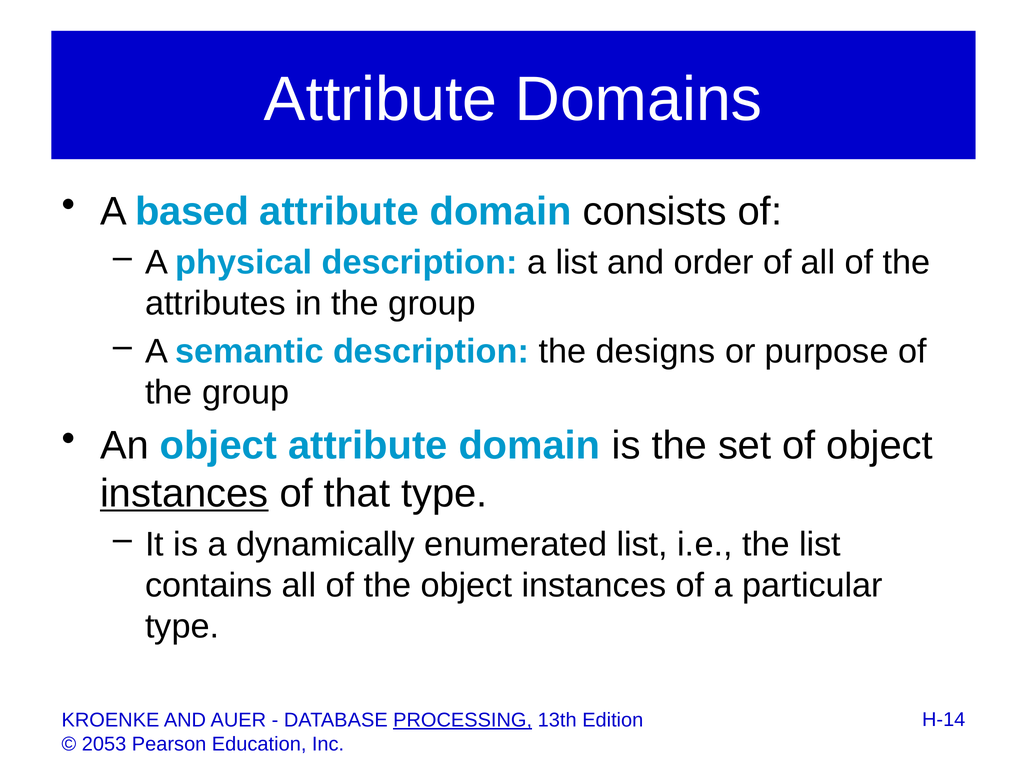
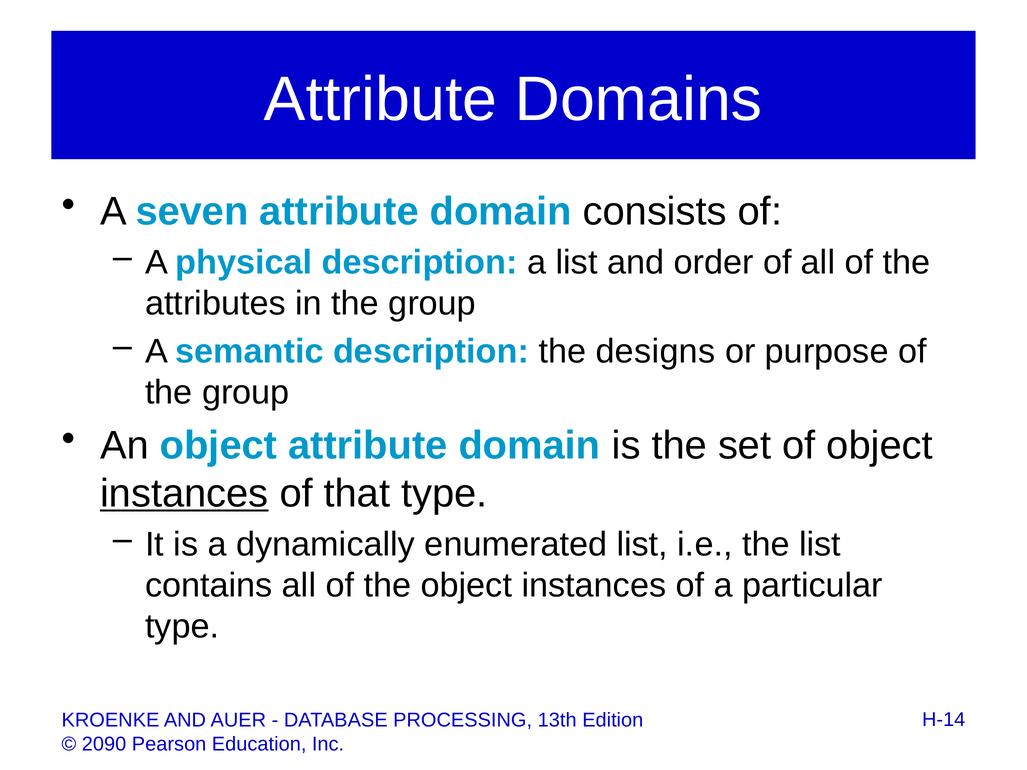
based: based -> seven (192, 212)
PROCESSING underline: present -> none (463, 720)
2053: 2053 -> 2090 (104, 744)
